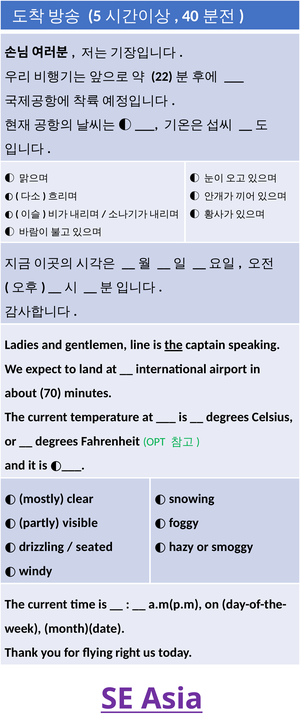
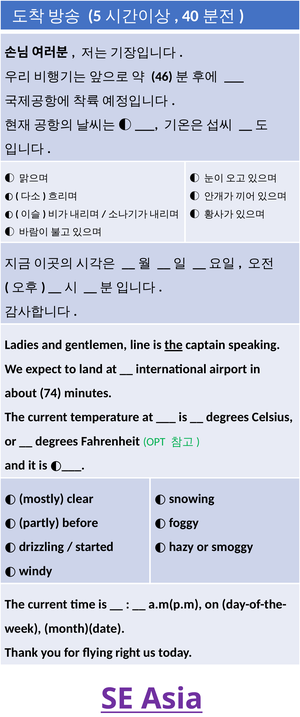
22: 22 -> 46 (162, 77)
70: 70 -> 74 (50, 393)
visible: visible -> before (80, 523)
seated: seated -> started (94, 548)
